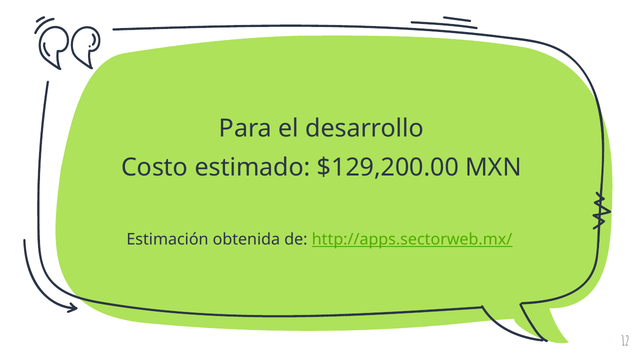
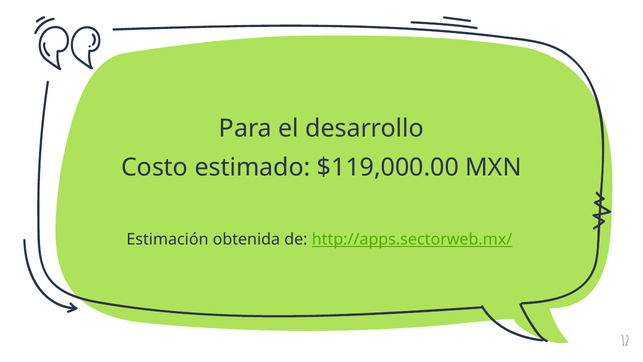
$129,200.00: $129,200.00 -> $119,000.00 (388, 167)
